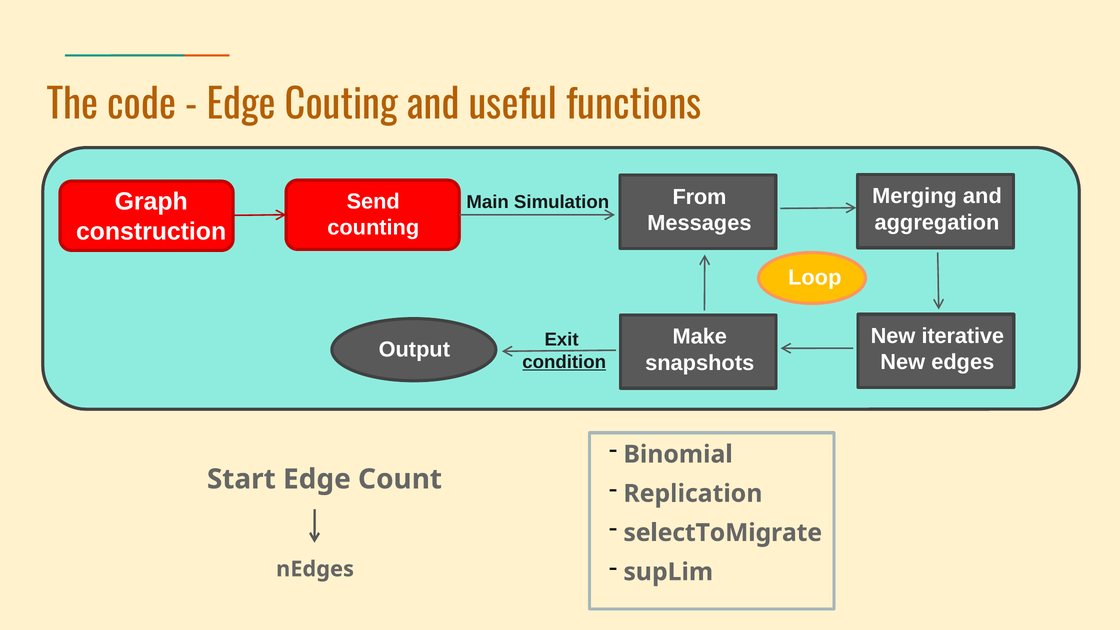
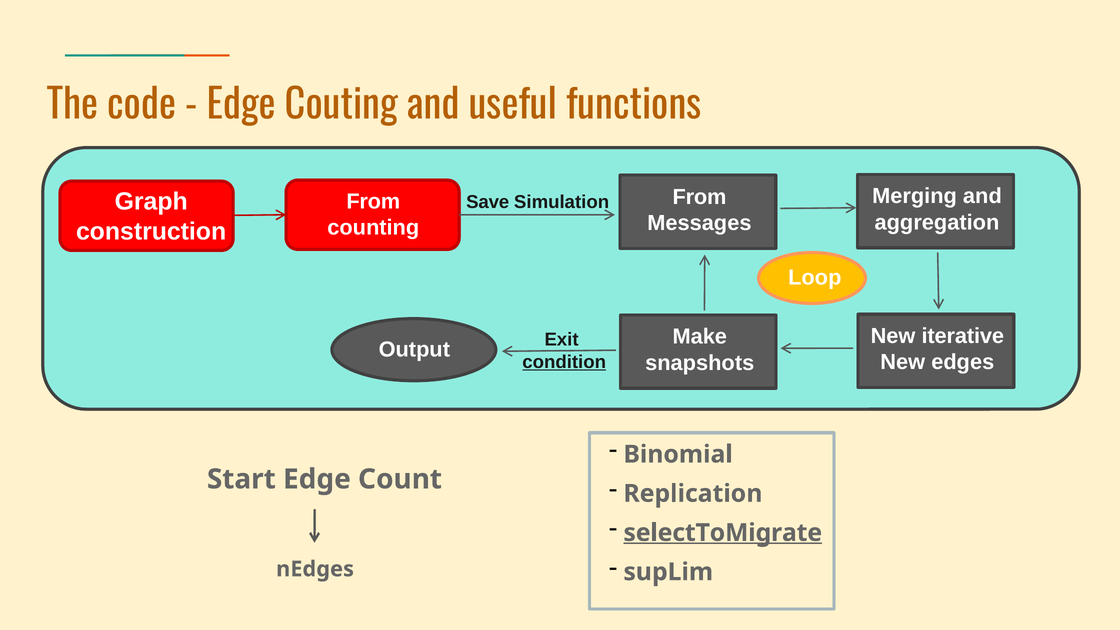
Send: Send -> From (373, 202)
Main: Main -> Save (488, 202)
selectToMigrate underline: none -> present (723, 533)
